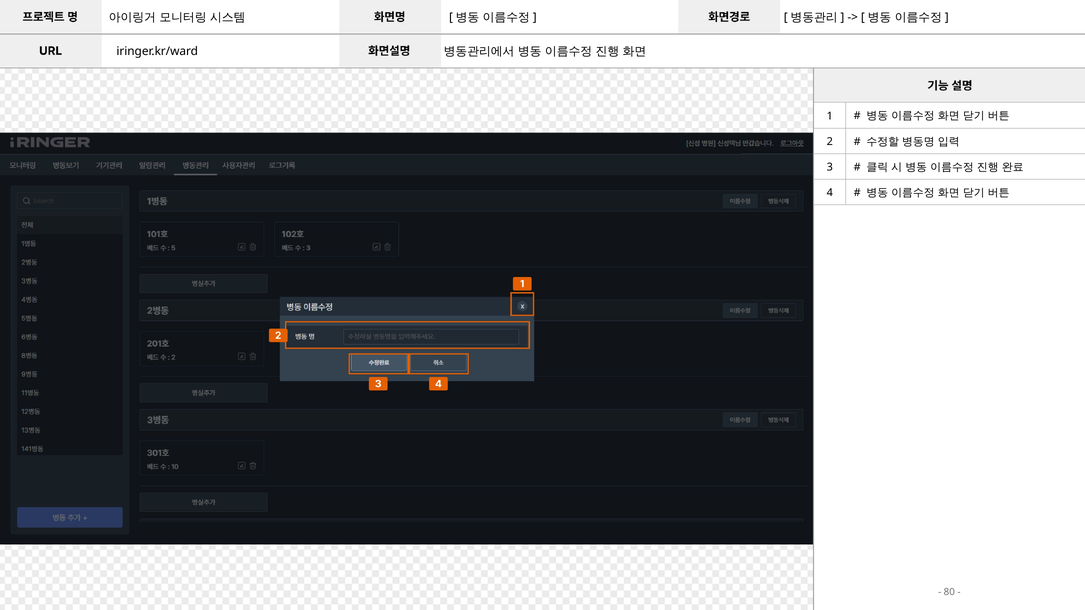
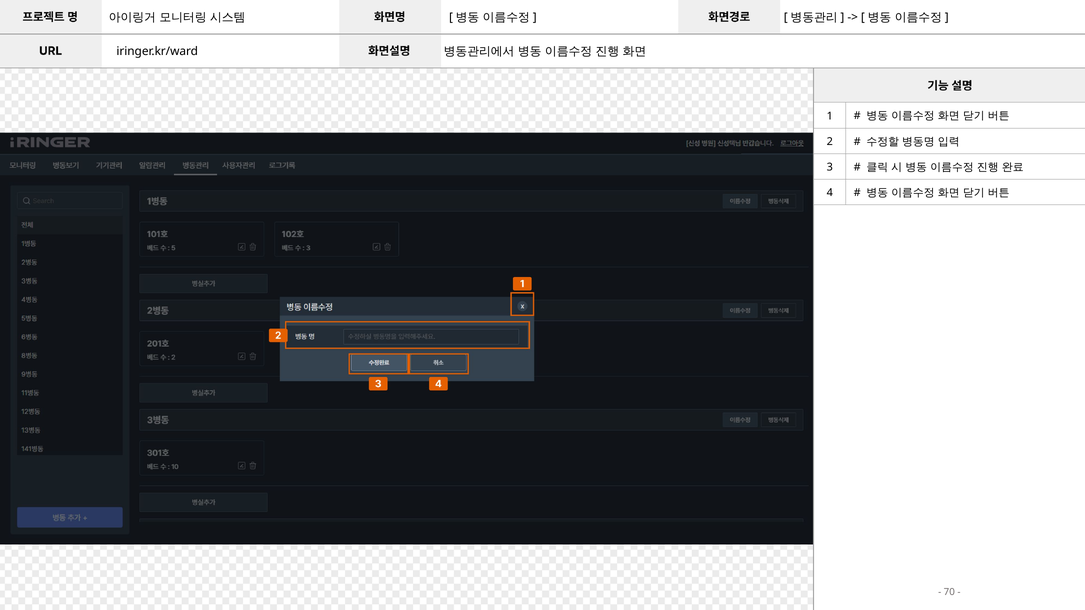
80: 80 -> 70 (949, 592)
